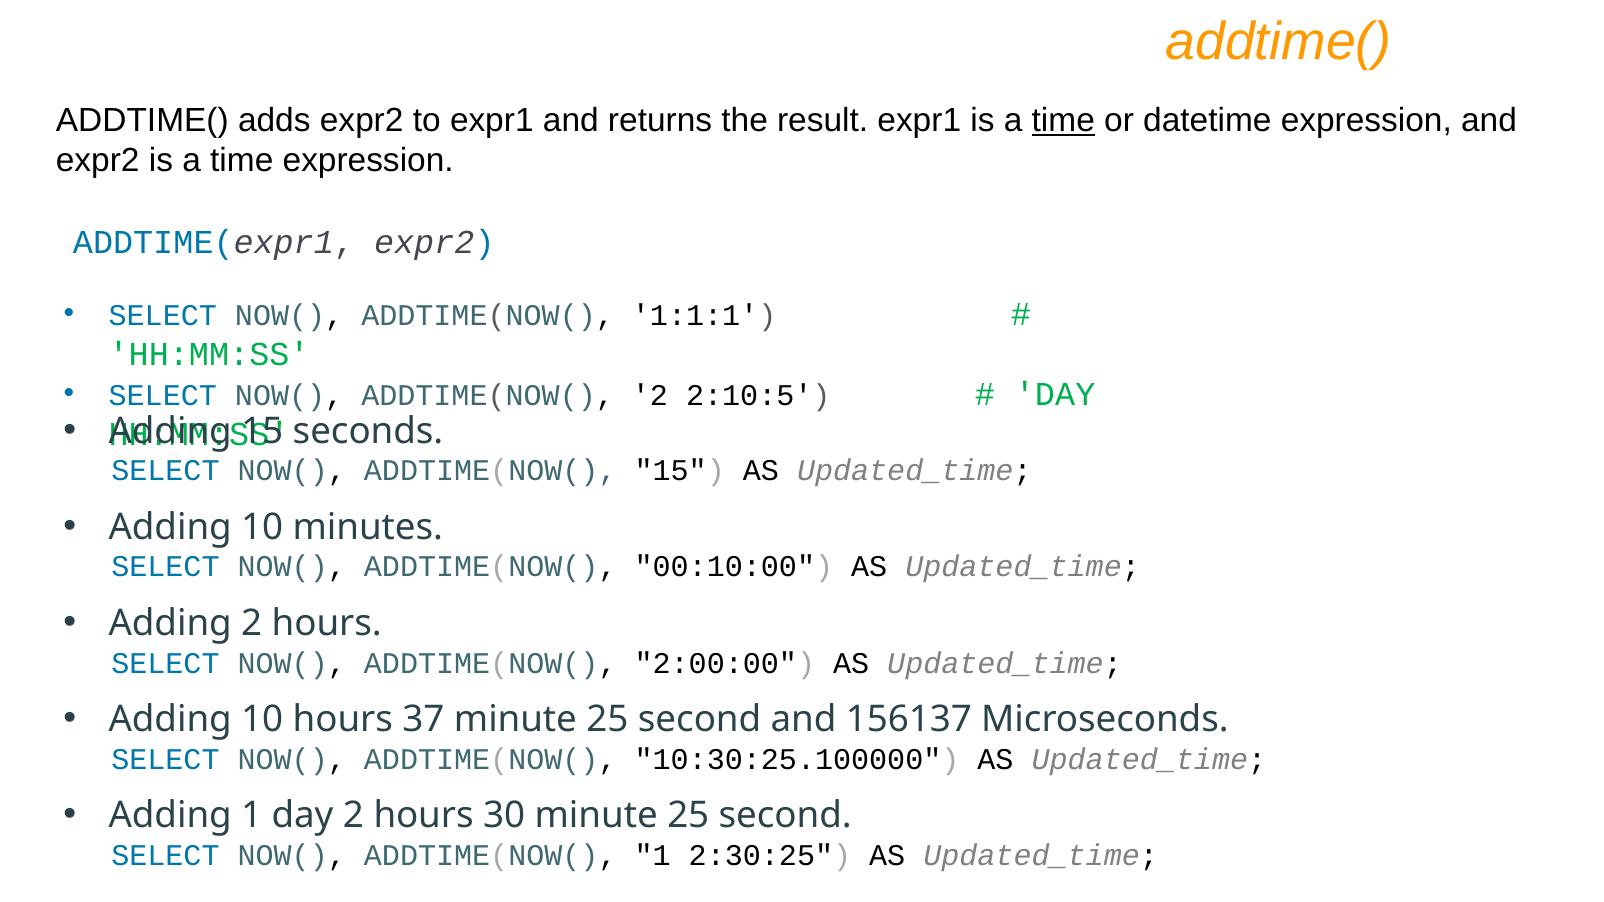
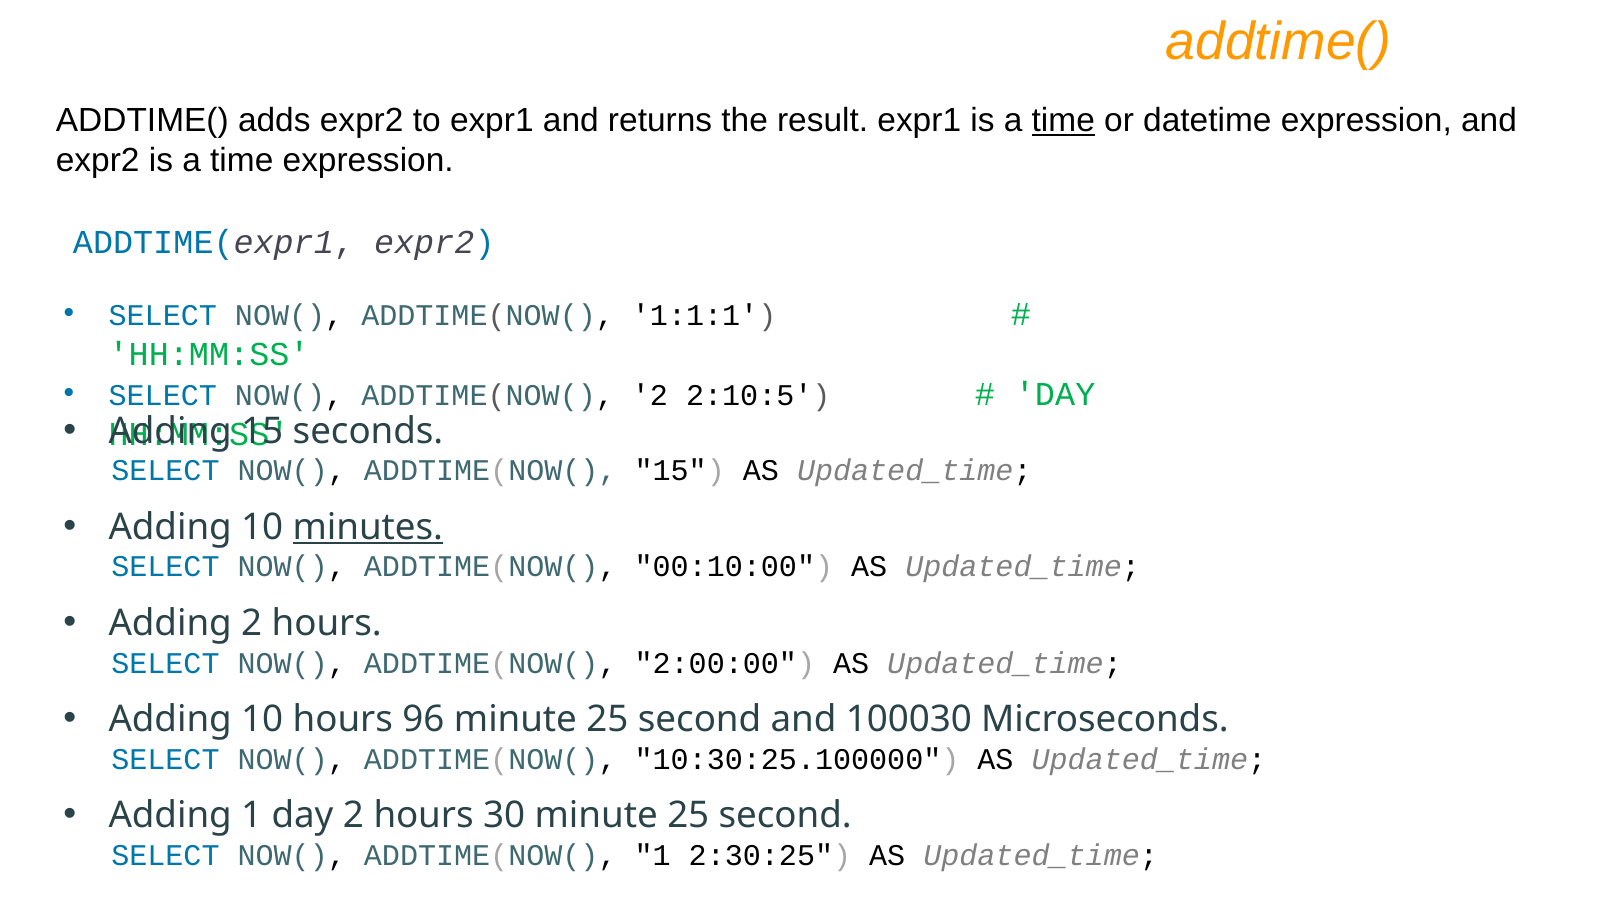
minutes underline: none -> present (368, 527)
37: 37 -> 96 (423, 720)
156137: 156137 -> 100030 (909, 720)
